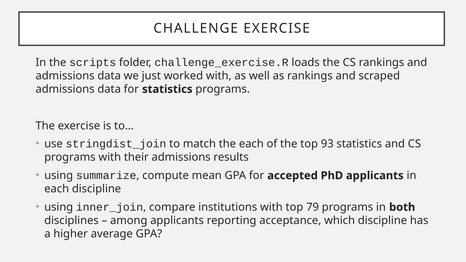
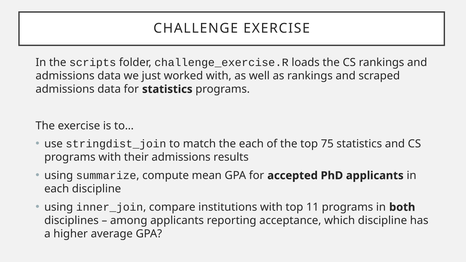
93: 93 -> 75 (327, 144)
79: 79 -> 11 (313, 207)
